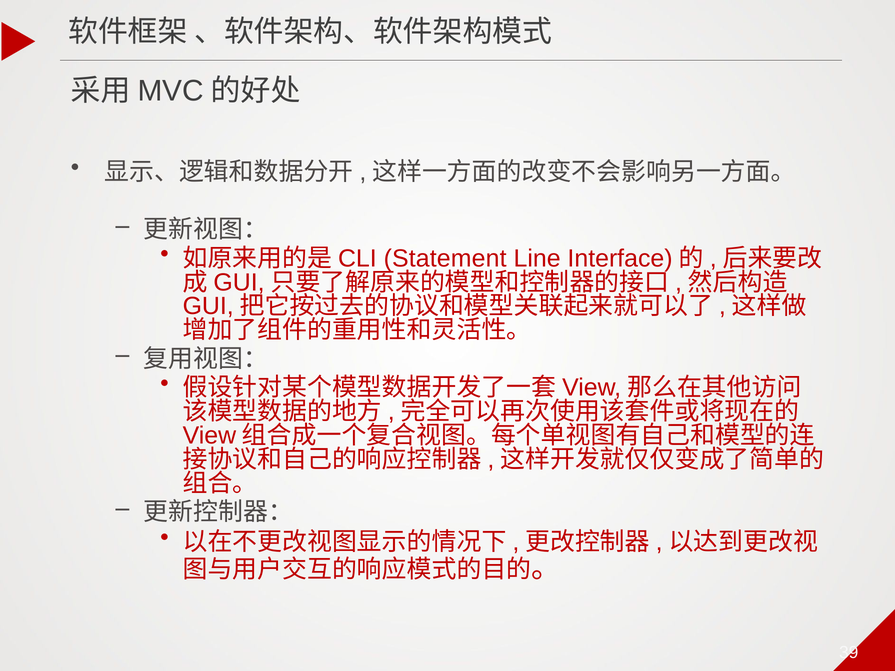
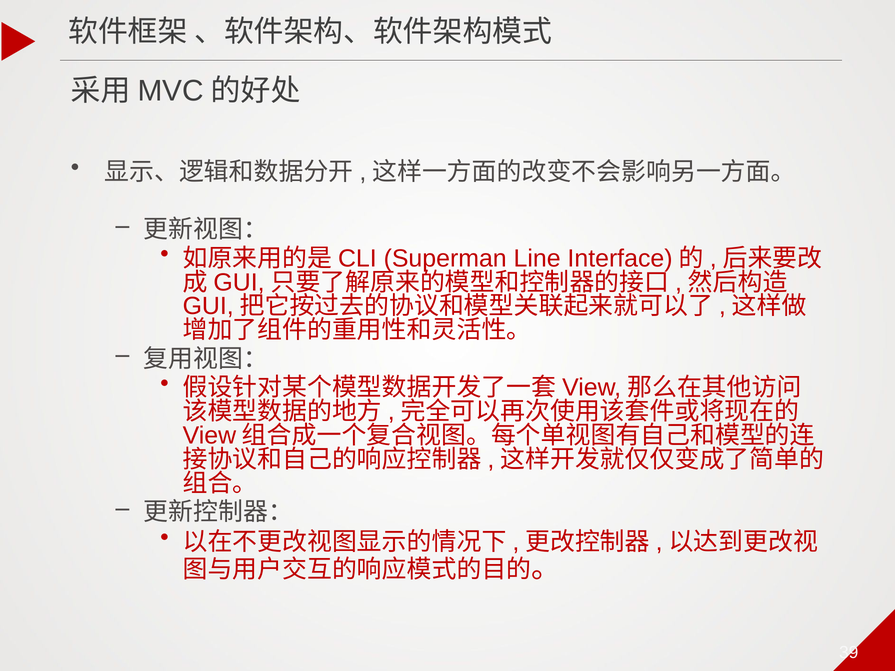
Statement: Statement -> Superman (445, 258)
